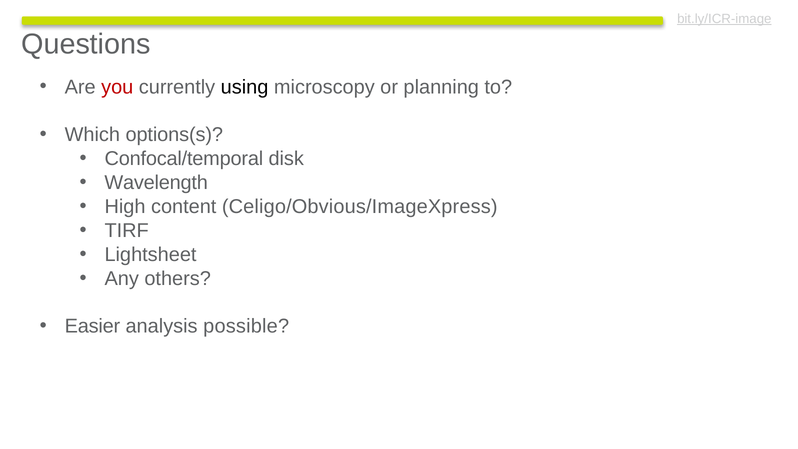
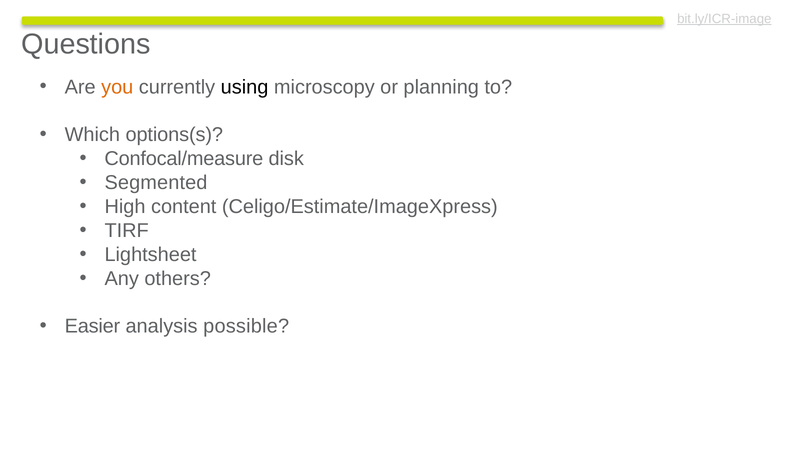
you colour: red -> orange (117, 87)
Confocal/temporal: Confocal/temporal -> Confocal/measure (184, 159)
Wavelength: Wavelength -> Segmented (156, 183)
Celigo/Obvious/ImageXpress: Celigo/Obvious/ImageXpress -> Celigo/Estimate/ImageXpress (360, 207)
